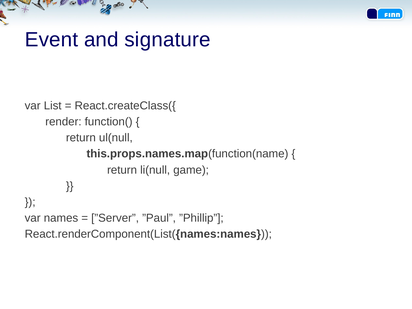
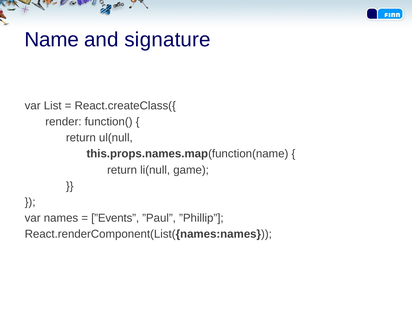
Event: Event -> Name (52, 40)
”Server: ”Server -> ”Events (115, 218)
